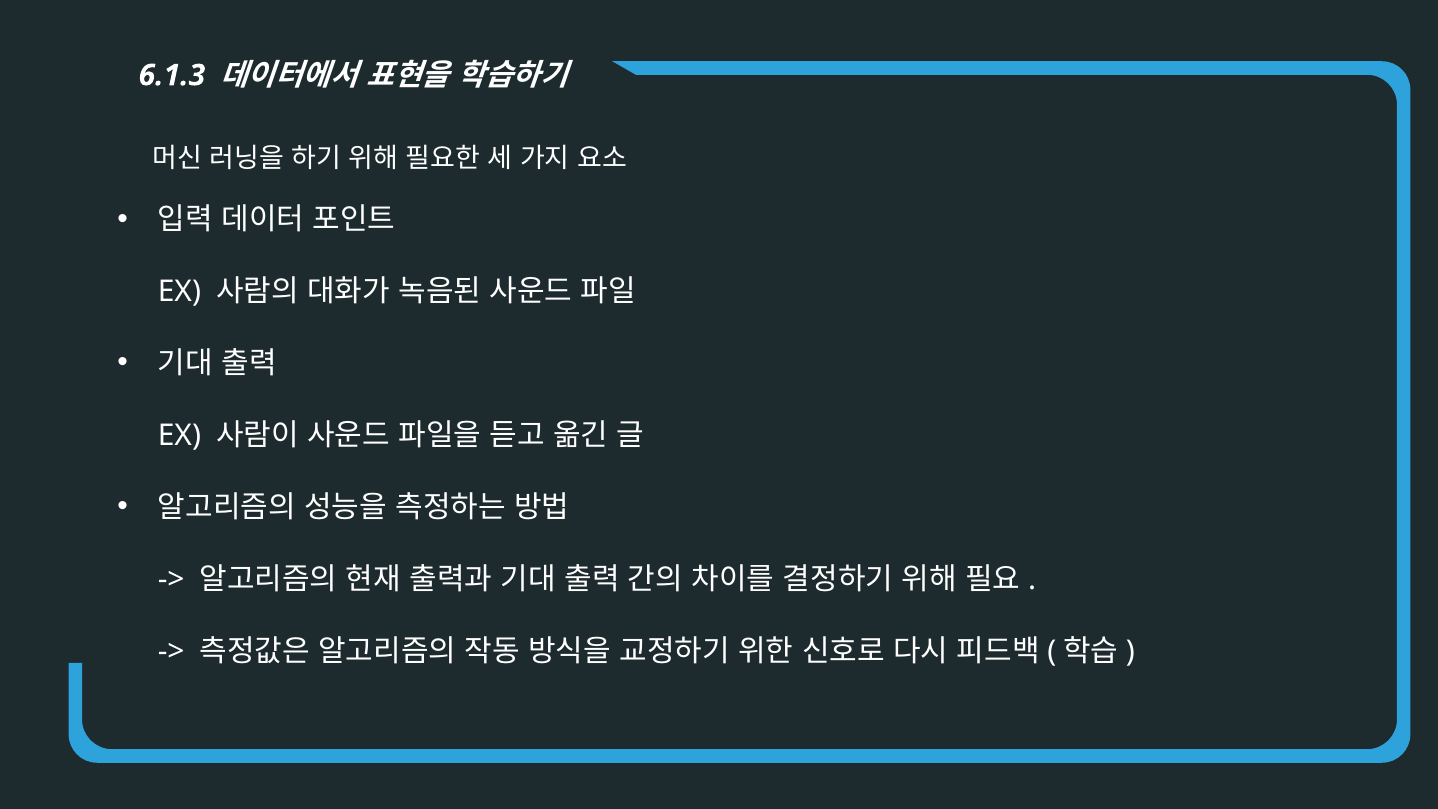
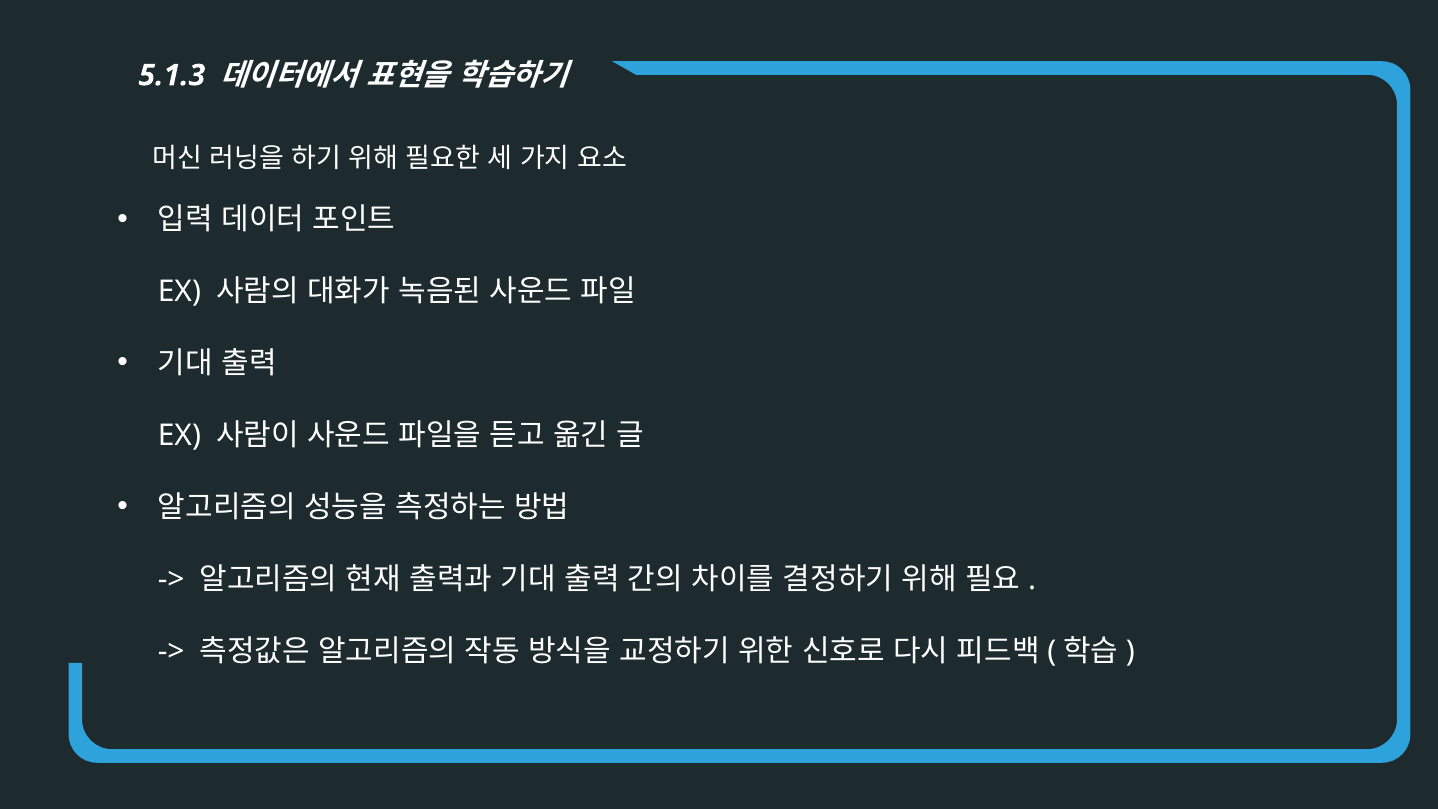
6.1.3: 6.1.3 -> 5.1.3 (172, 75)
